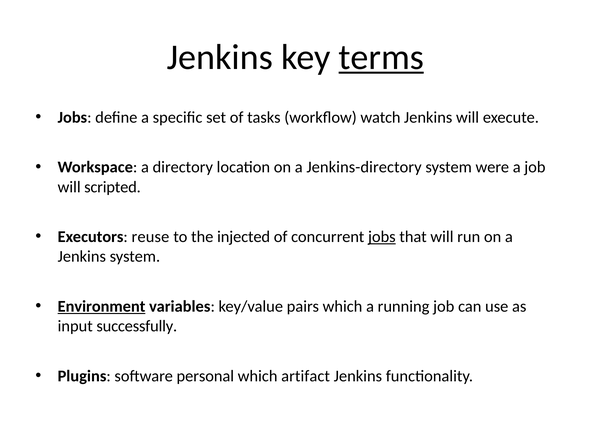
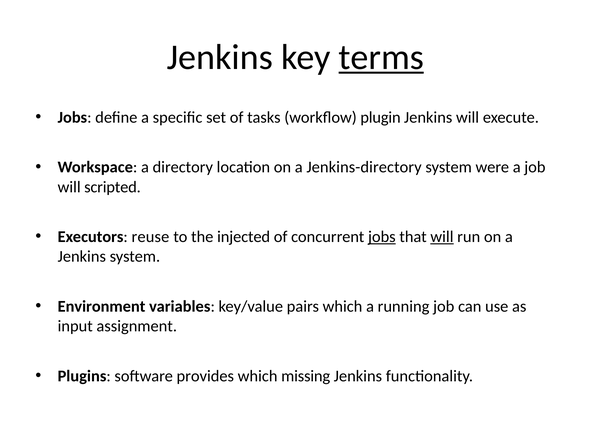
watch: watch -> plugin (380, 117)
will underline: none -> present (442, 237)
Environment underline: present -> none (102, 307)
successfully: successfully -> assignment (137, 326)
personal: personal -> provides (205, 376)
artifact: artifact -> missing (306, 376)
